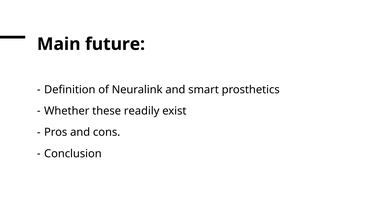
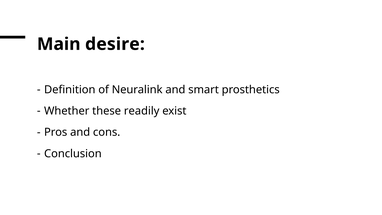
future: future -> desire (115, 44)
